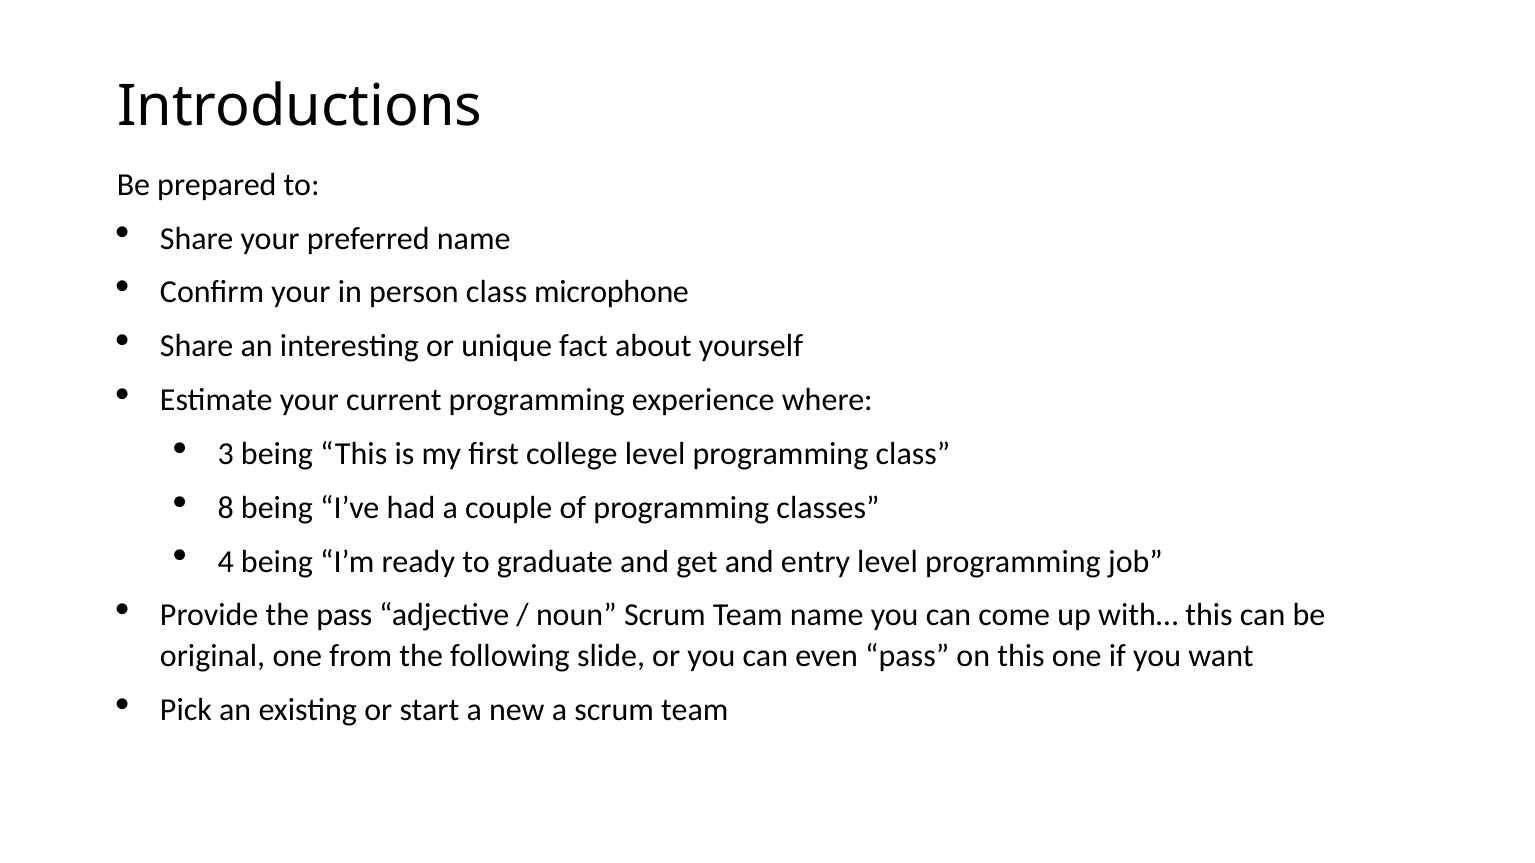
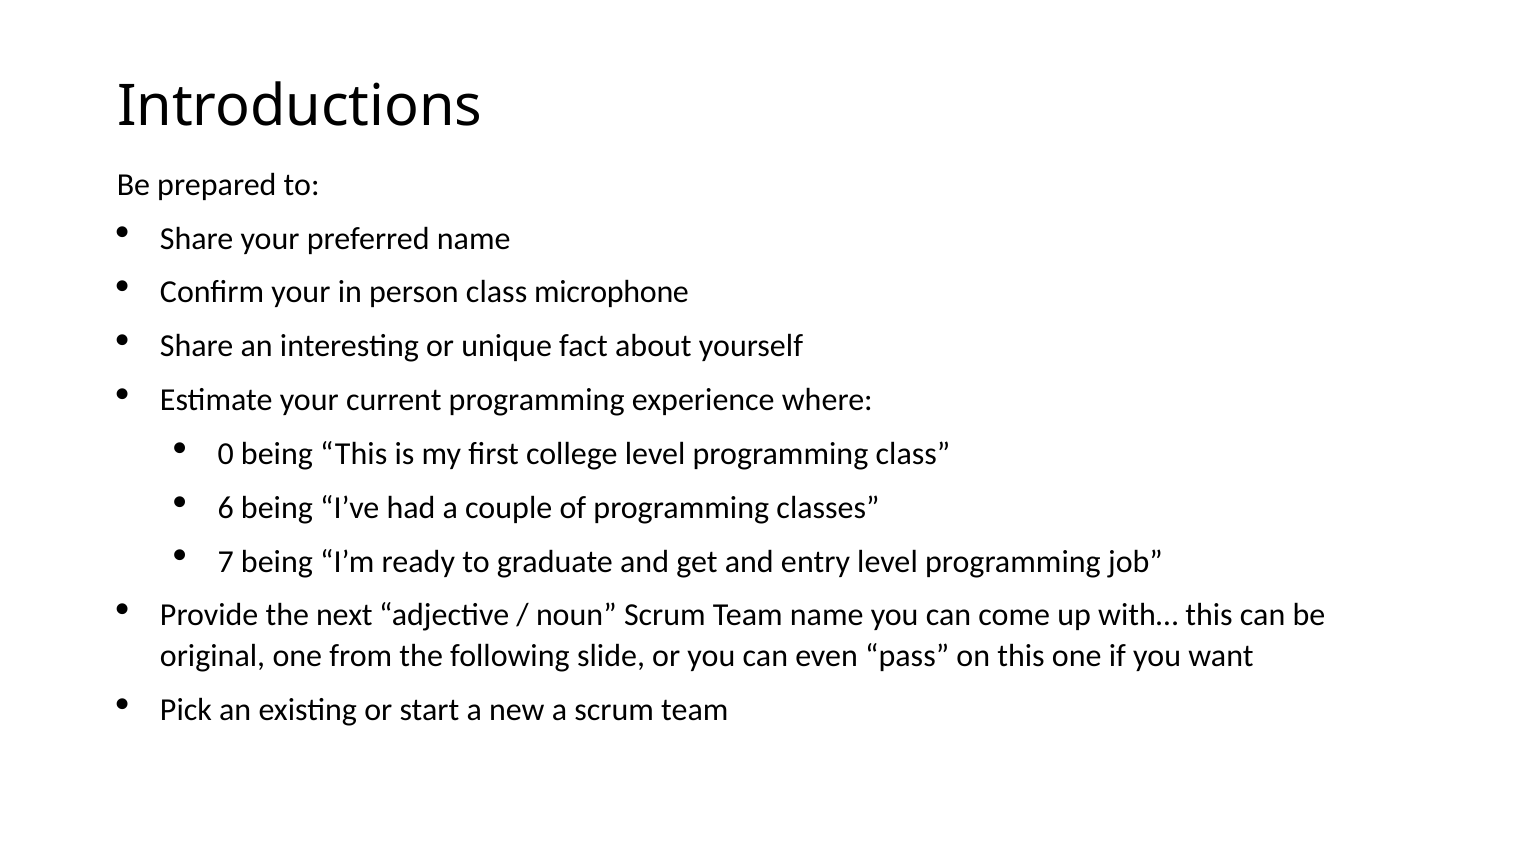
3: 3 -> 0 (226, 454)
8: 8 -> 6 (226, 508)
4: 4 -> 7 (226, 562)
the pass: pass -> next (344, 616)
